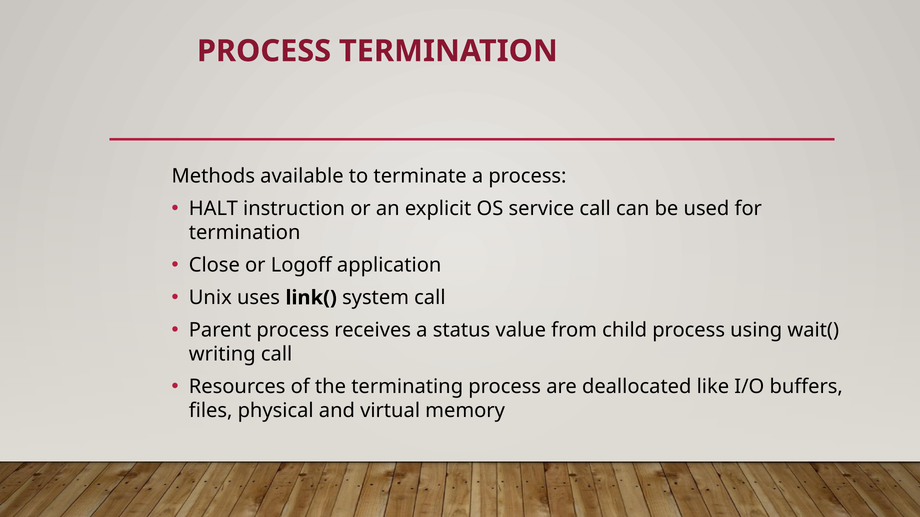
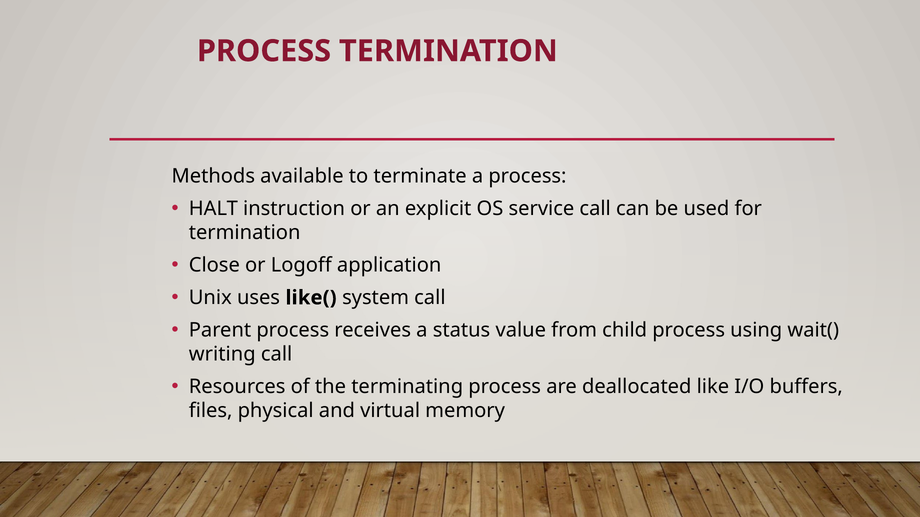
link(: link( -> like( (311, 298)
